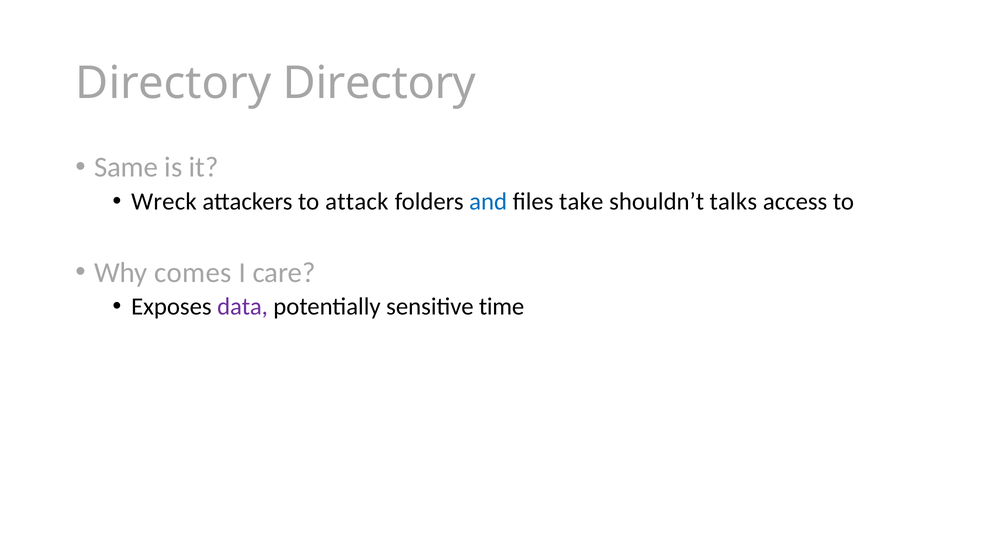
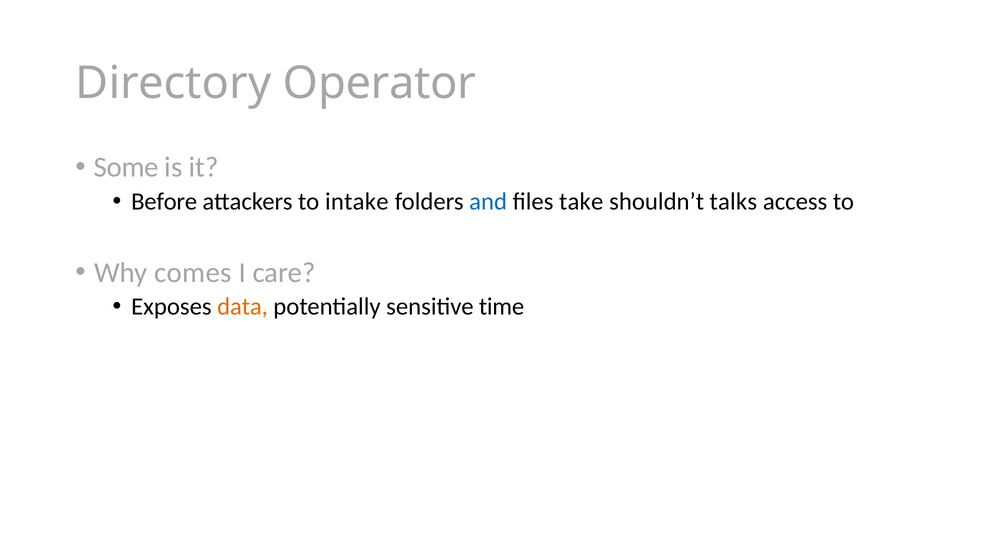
Directory Directory: Directory -> Operator (379, 83)
Same: Same -> Some (126, 167)
Wreck: Wreck -> Before (164, 201)
attack: attack -> intake (357, 201)
data colour: purple -> orange (243, 307)
